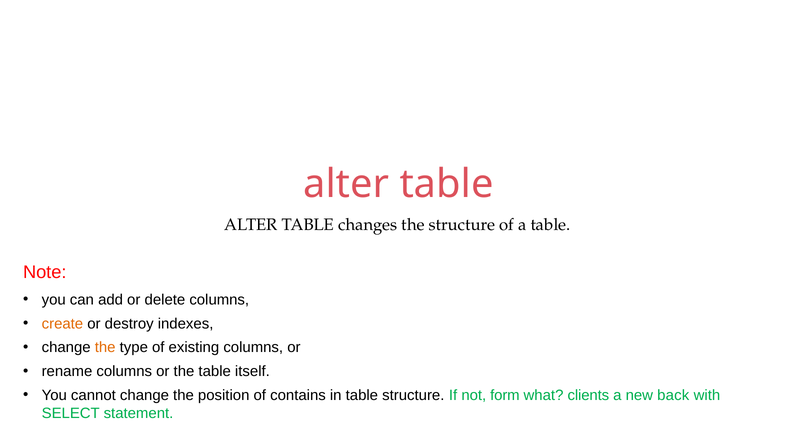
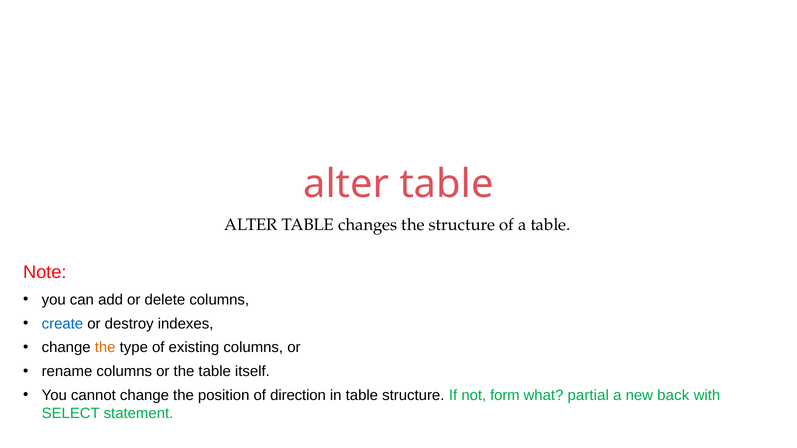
create colour: orange -> blue (62, 324)
contains: contains -> direction (298, 396)
clients: clients -> partial (588, 396)
